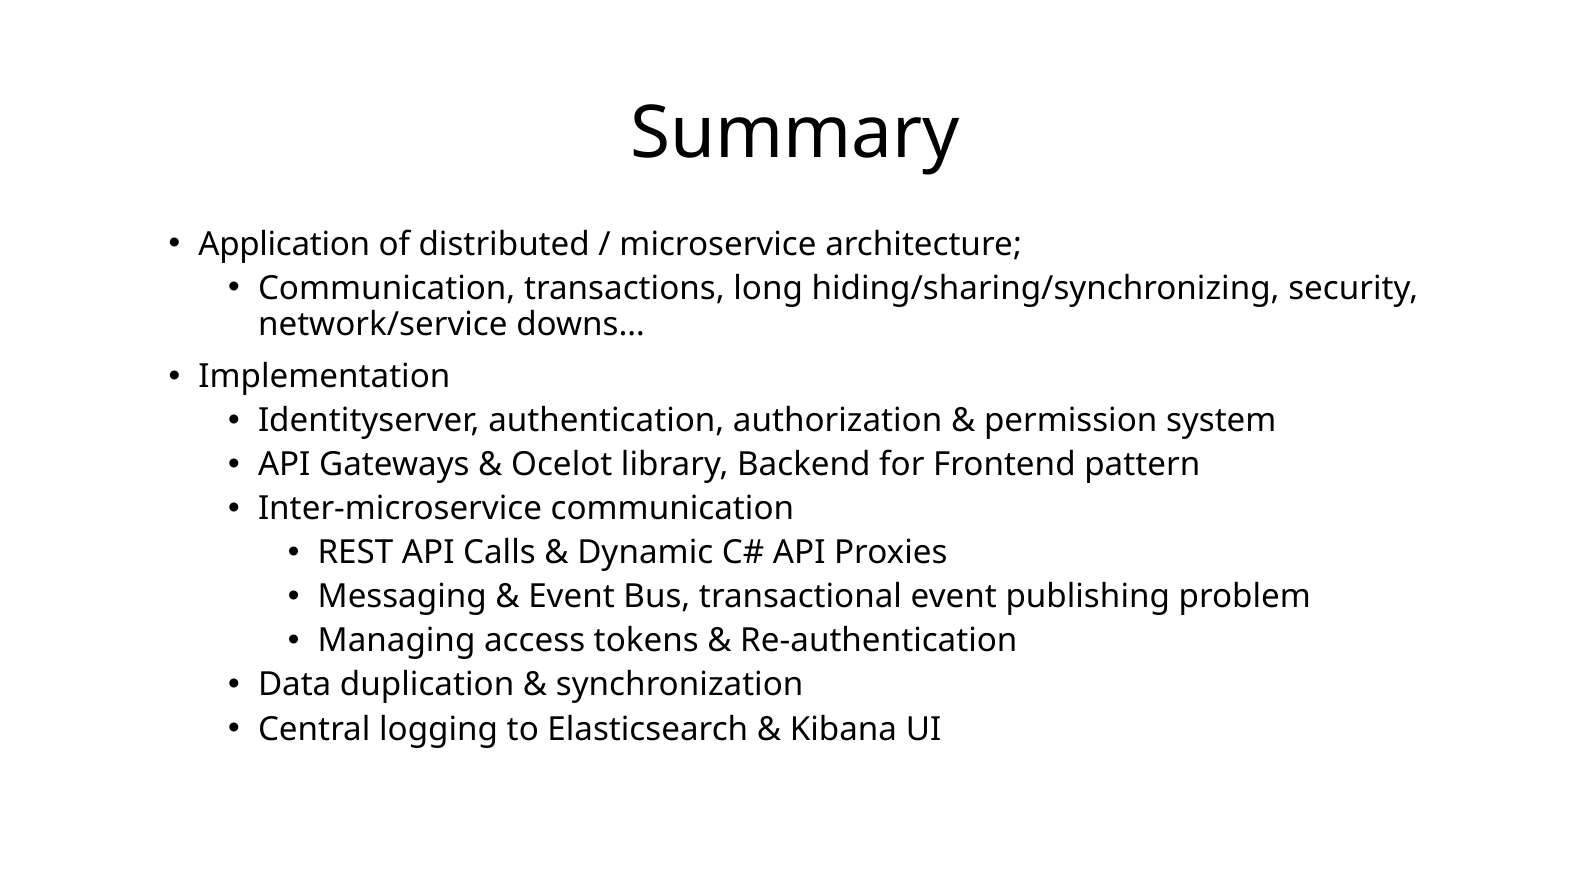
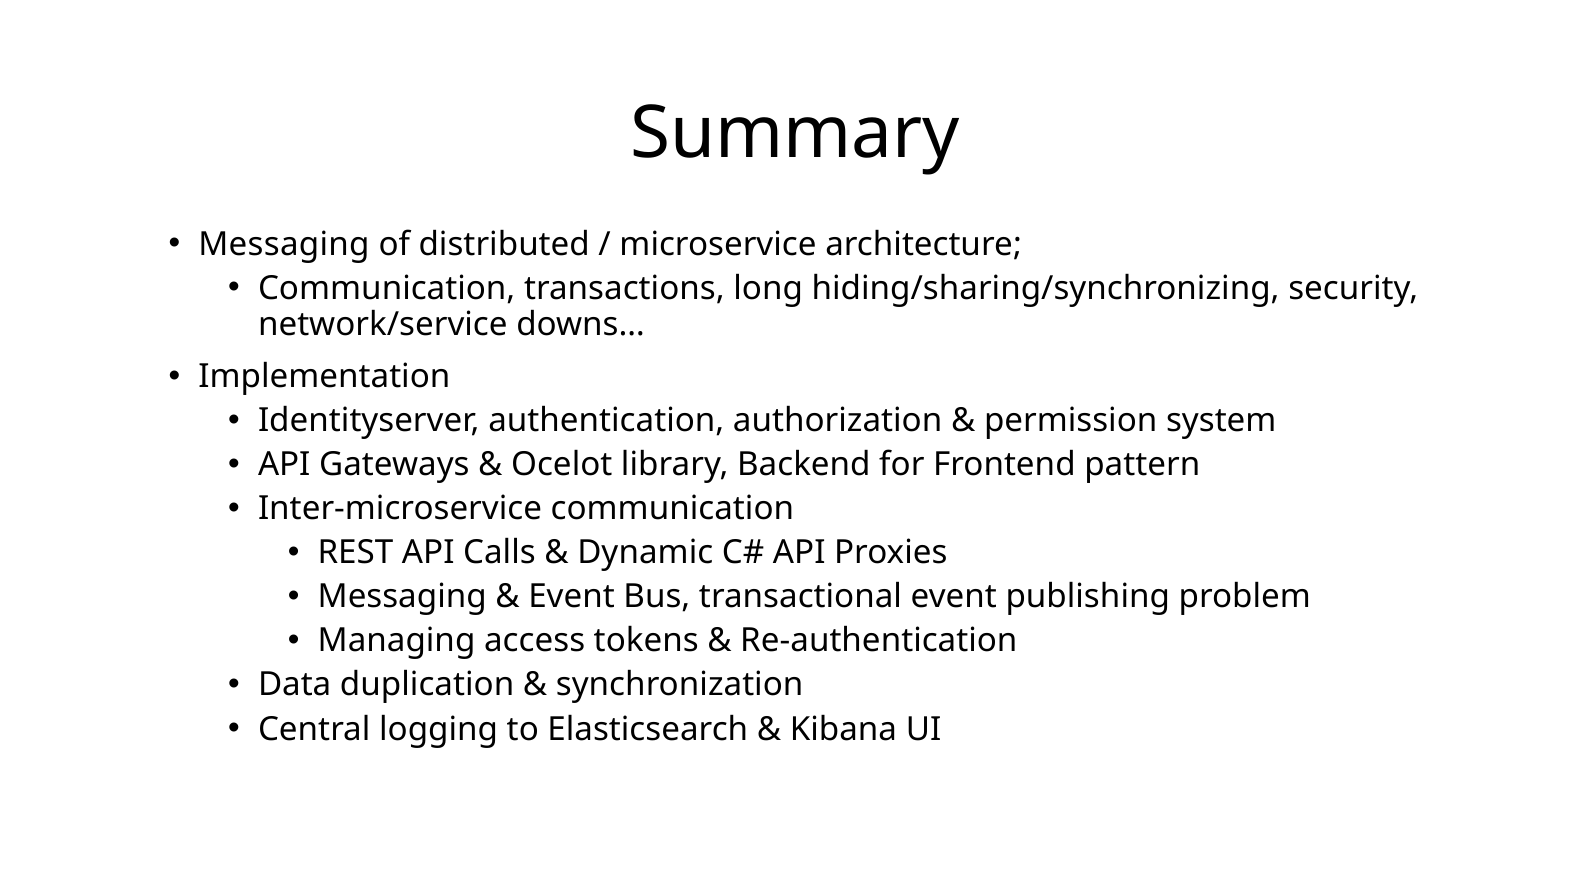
Application: Application -> Messaging (284, 244)
